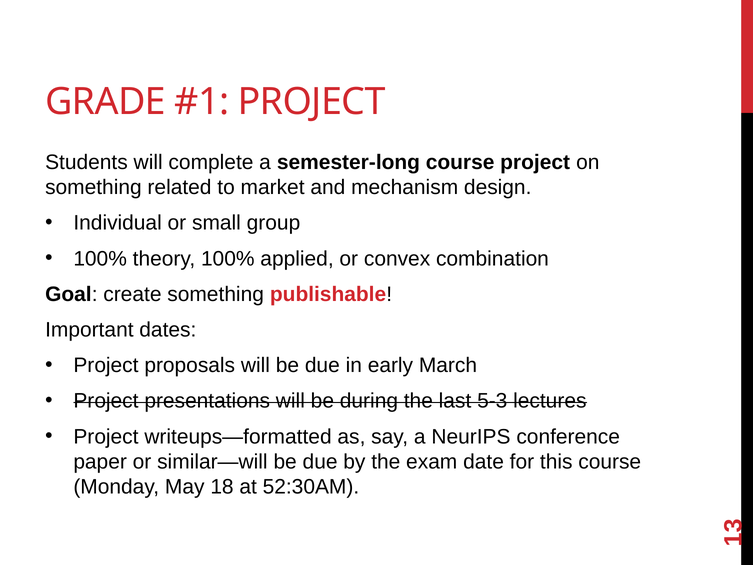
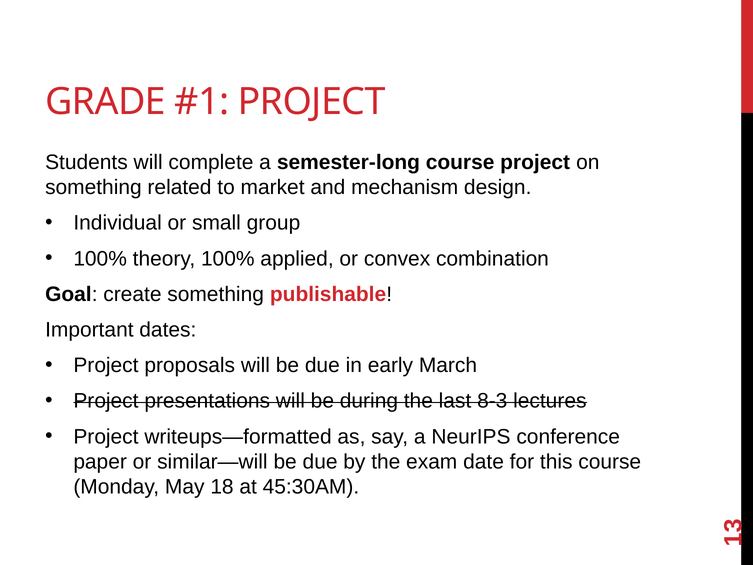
5-3: 5-3 -> 8-3 (492, 401)
52:30AM: 52:30AM -> 45:30AM (311, 487)
